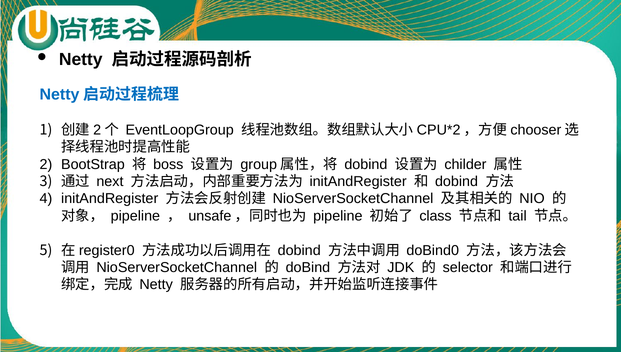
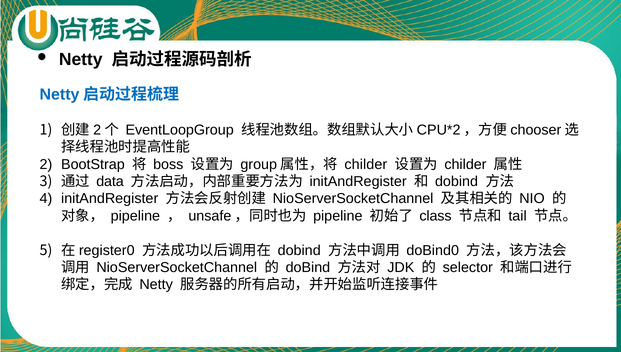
dobind: dobind -> childer (366, 164)
next: next -> data (110, 182)
